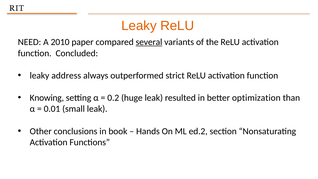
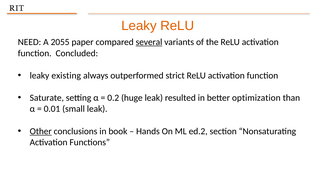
2010: 2010 -> 2055 (60, 42)
address: address -> existing (66, 75)
Knowing: Knowing -> Saturate (47, 98)
Other underline: none -> present (41, 131)
